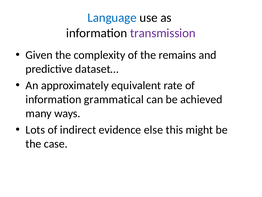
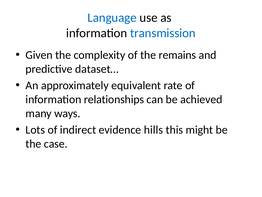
transmission colour: purple -> blue (163, 33)
grammatical: grammatical -> relationships (114, 99)
else: else -> hills (153, 130)
